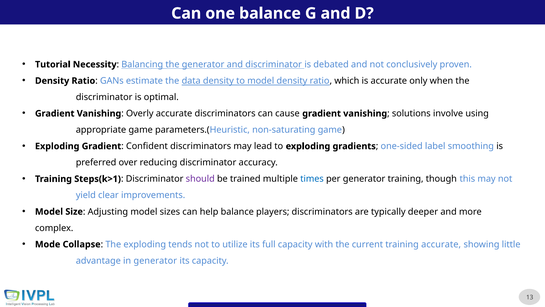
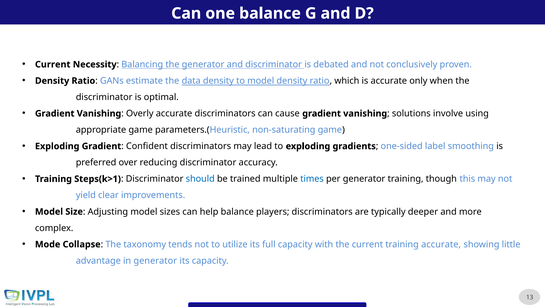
Tutorial: Tutorial -> Current (53, 64)
should colour: purple -> blue (200, 179)
The exploding: exploding -> taxonomy (145, 244)
